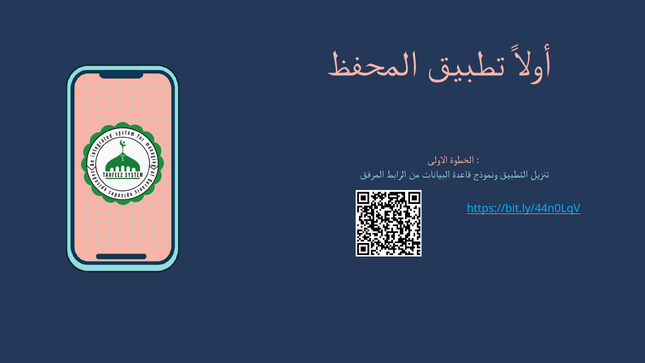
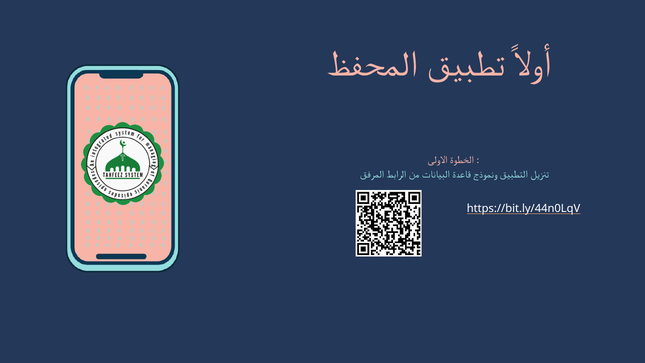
https://bit.ly/44n0LqV colour: light blue -> white (524, 209)
